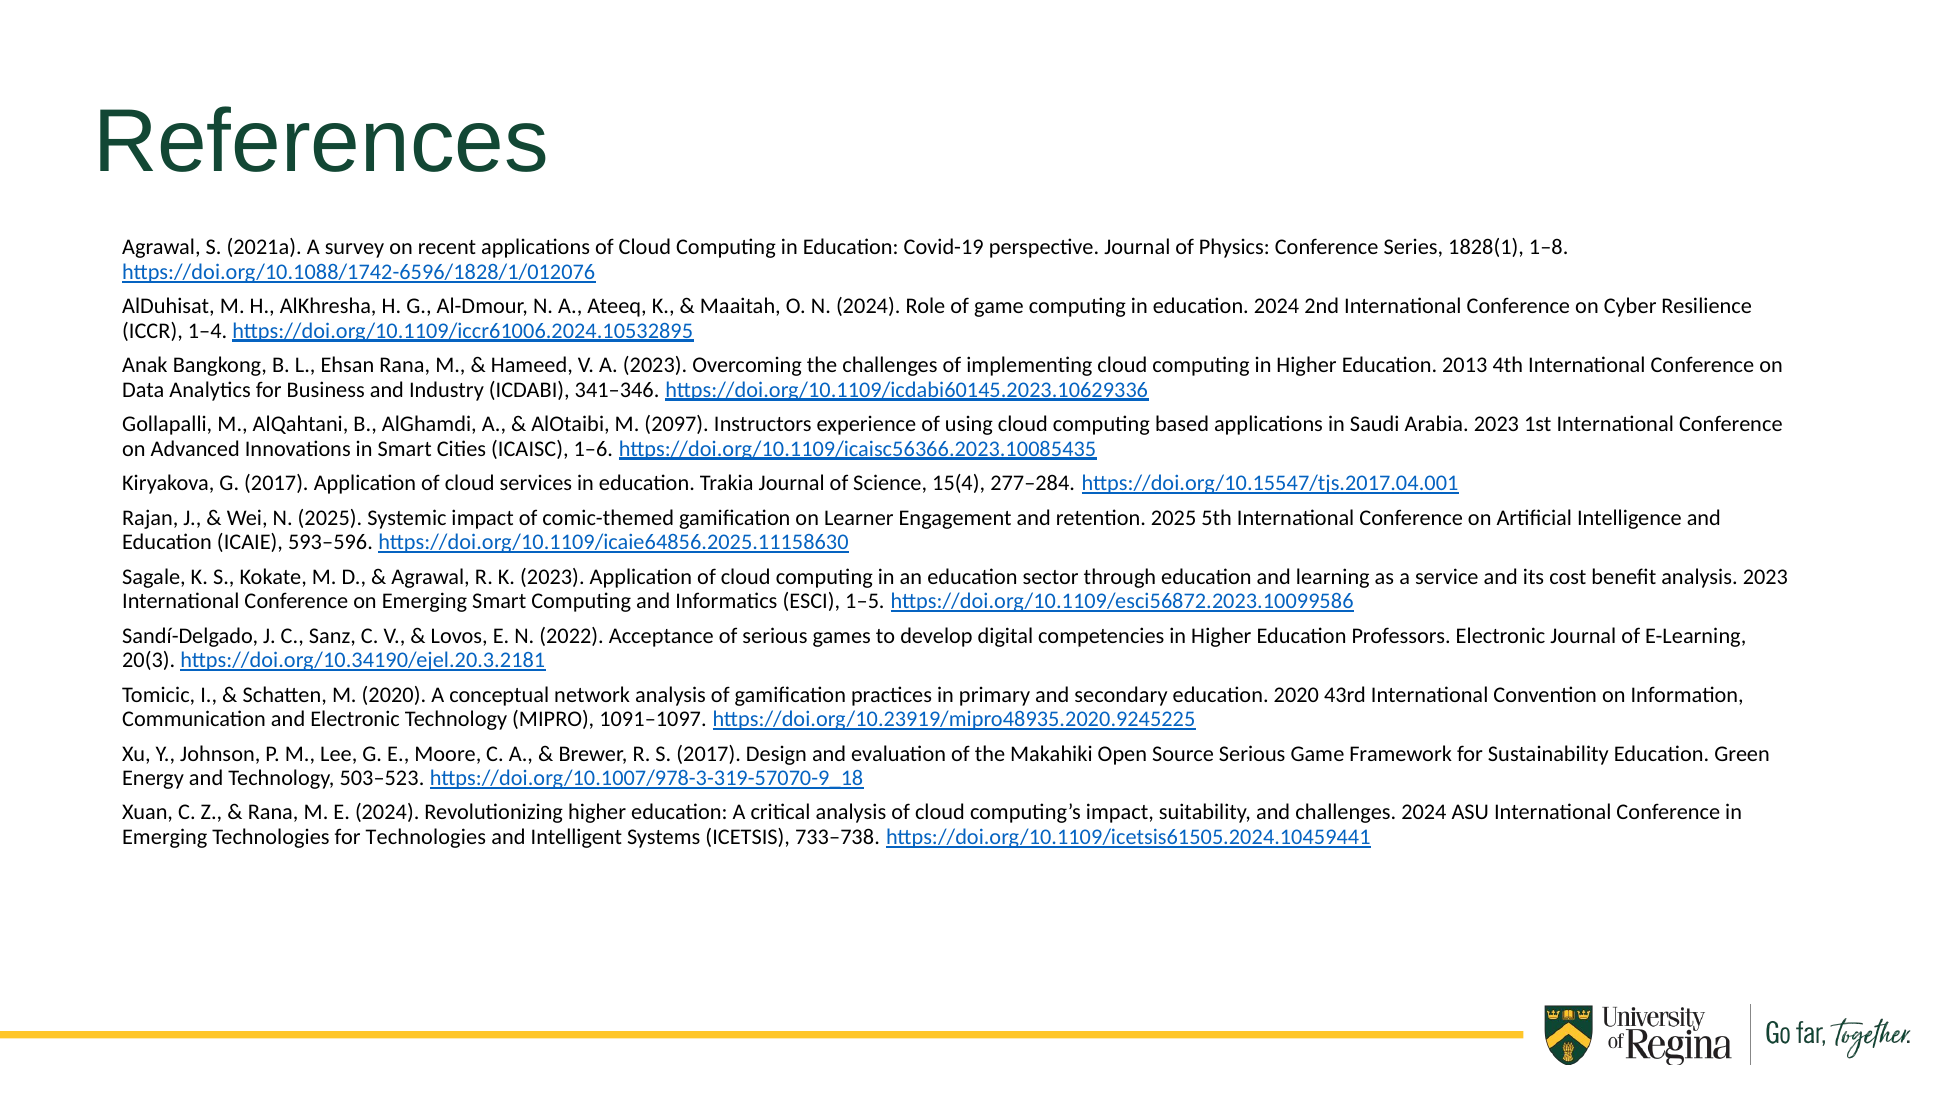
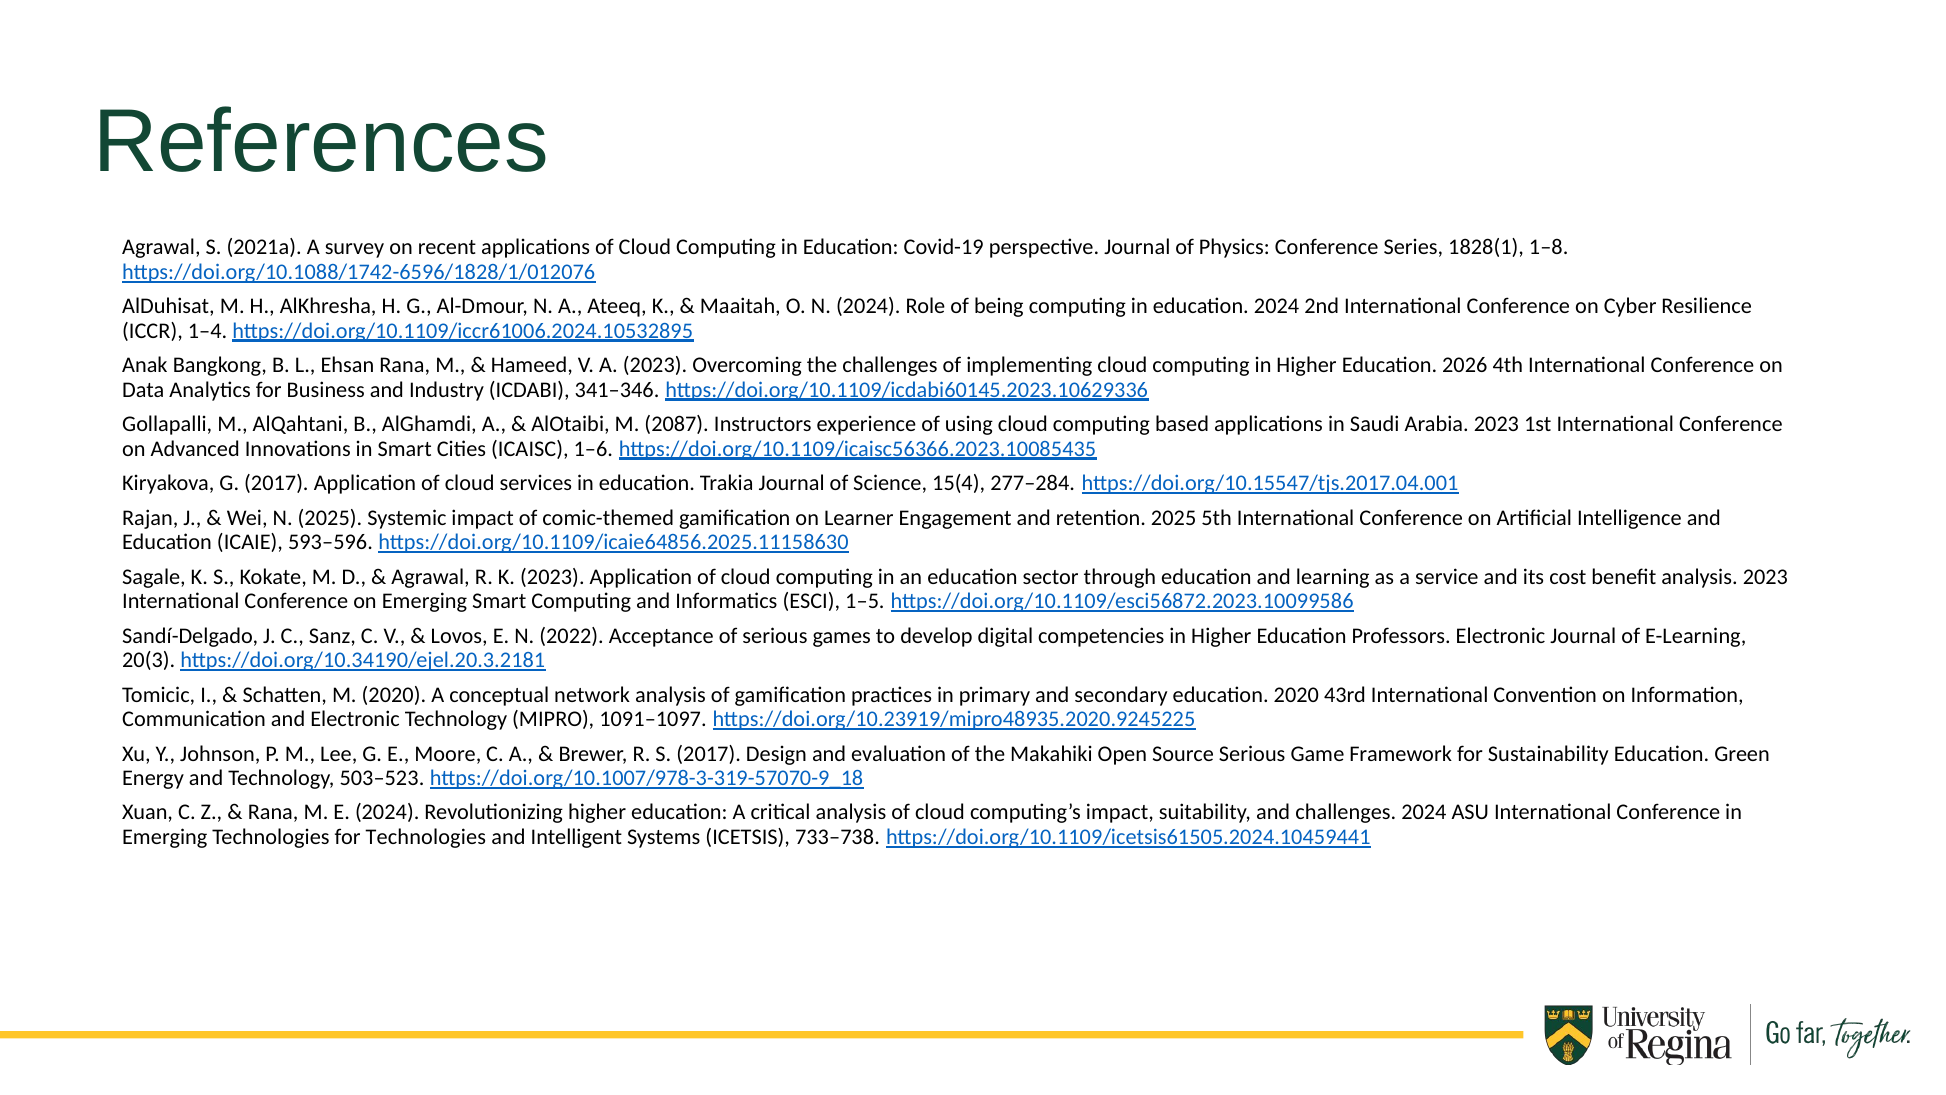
of game: game -> being (999, 306)
2013: 2013 -> 2026 (1465, 365)
2097: 2097 -> 2087 (677, 424)
